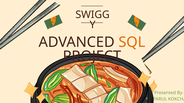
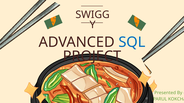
SQL colour: orange -> blue (132, 42)
